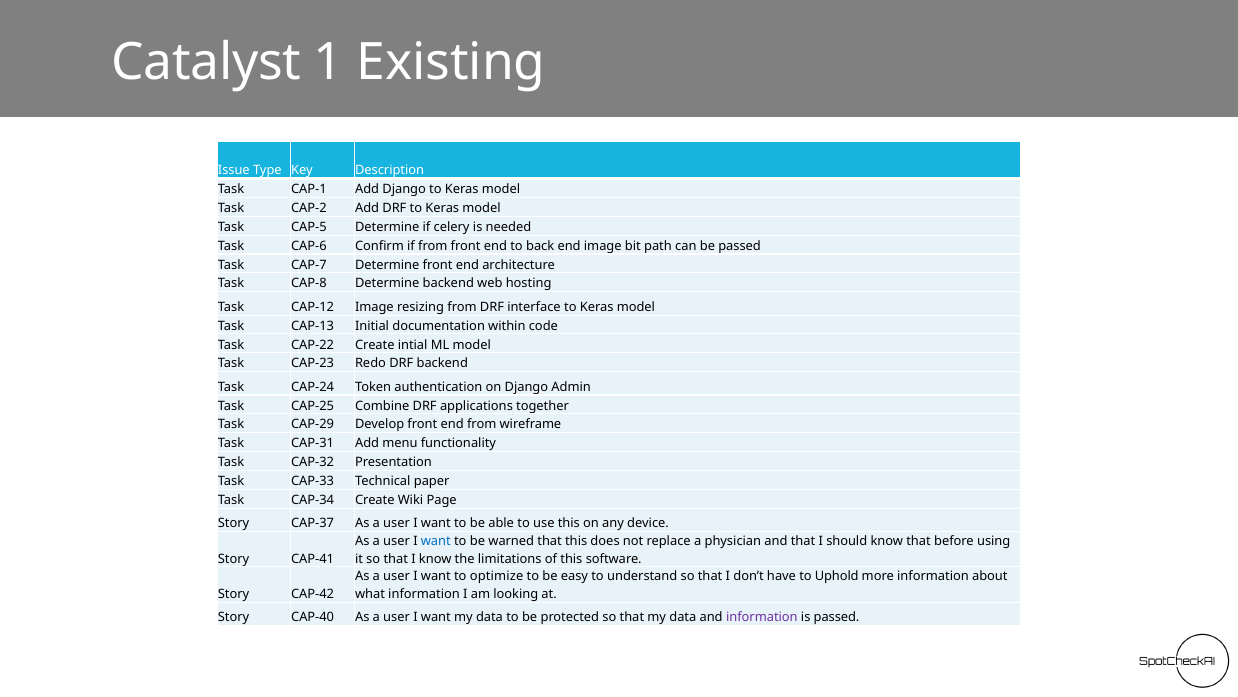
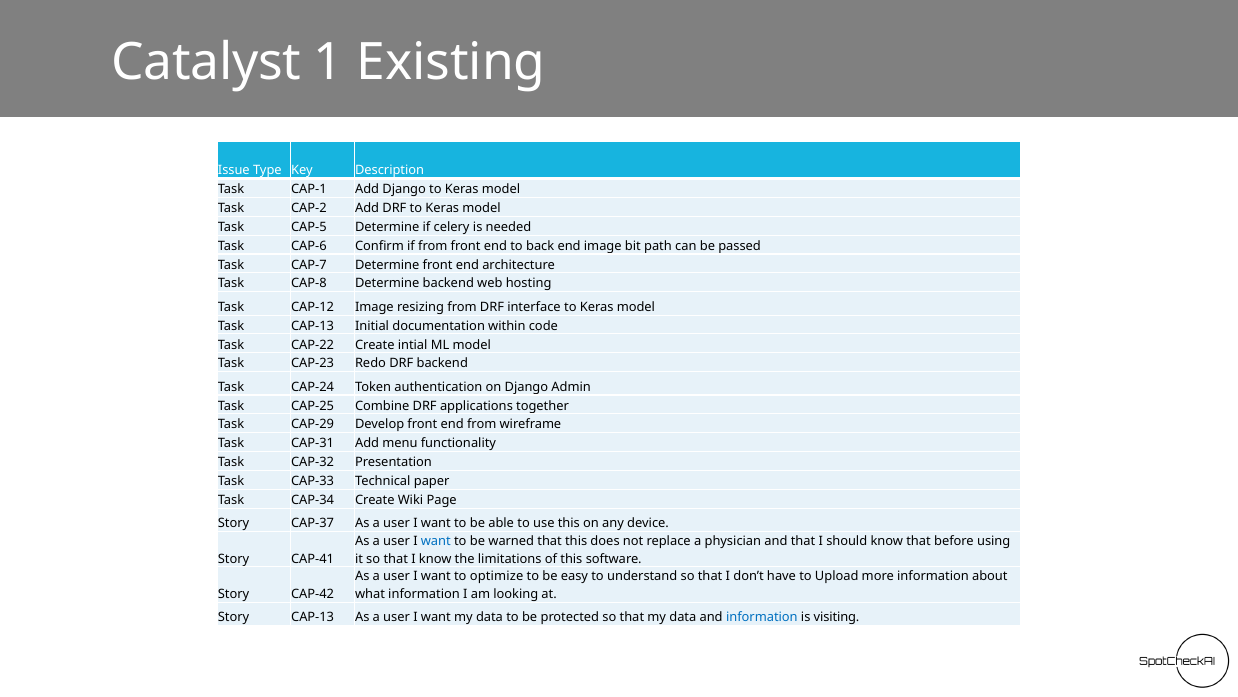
Uphold: Uphold -> Upload (837, 576)
Story CAP-40: CAP-40 -> CAP-13 (313, 617)
information colour: purple -> blue (762, 617)
is passed: passed -> visiting (837, 617)
